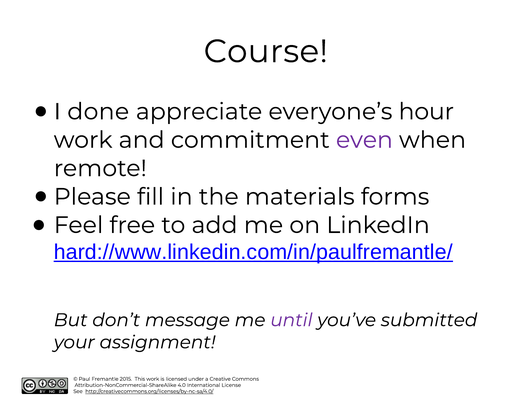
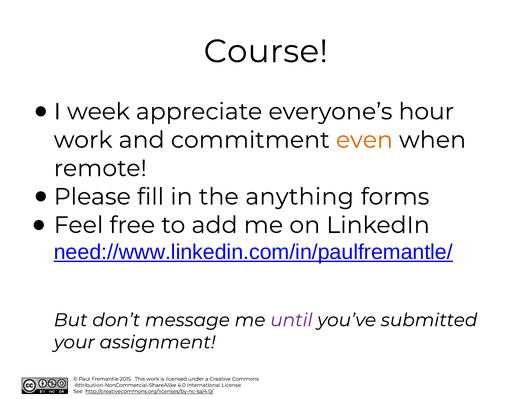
done: done -> week (98, 112)
even colour: purple -> orange (364, 140)
materials: materials -> anything (300, 197)
hard://www.linkedin.com/in/paulfremantle/: hard://www.linkedin.com/in/paulfremantle/ -> need://www.linkedin.com/in/paulfremantle/ (253, 252)
